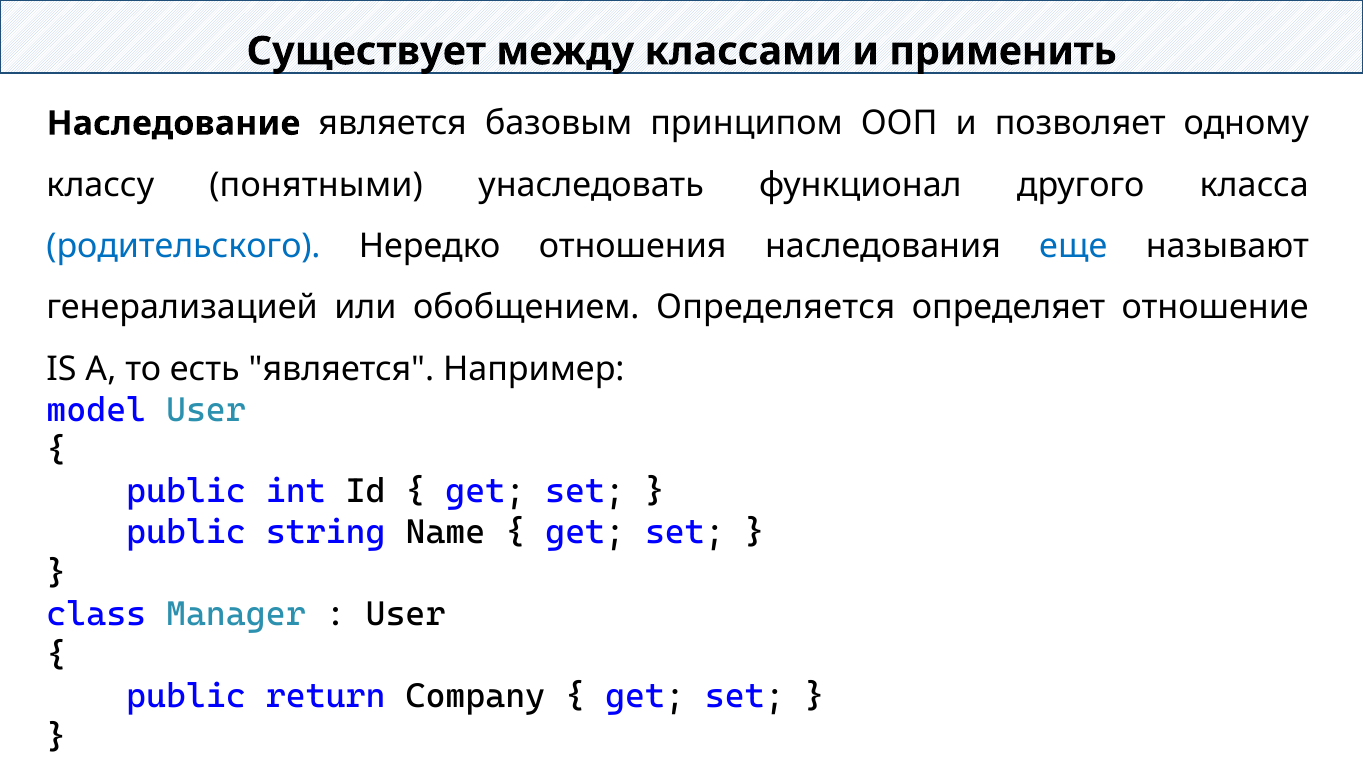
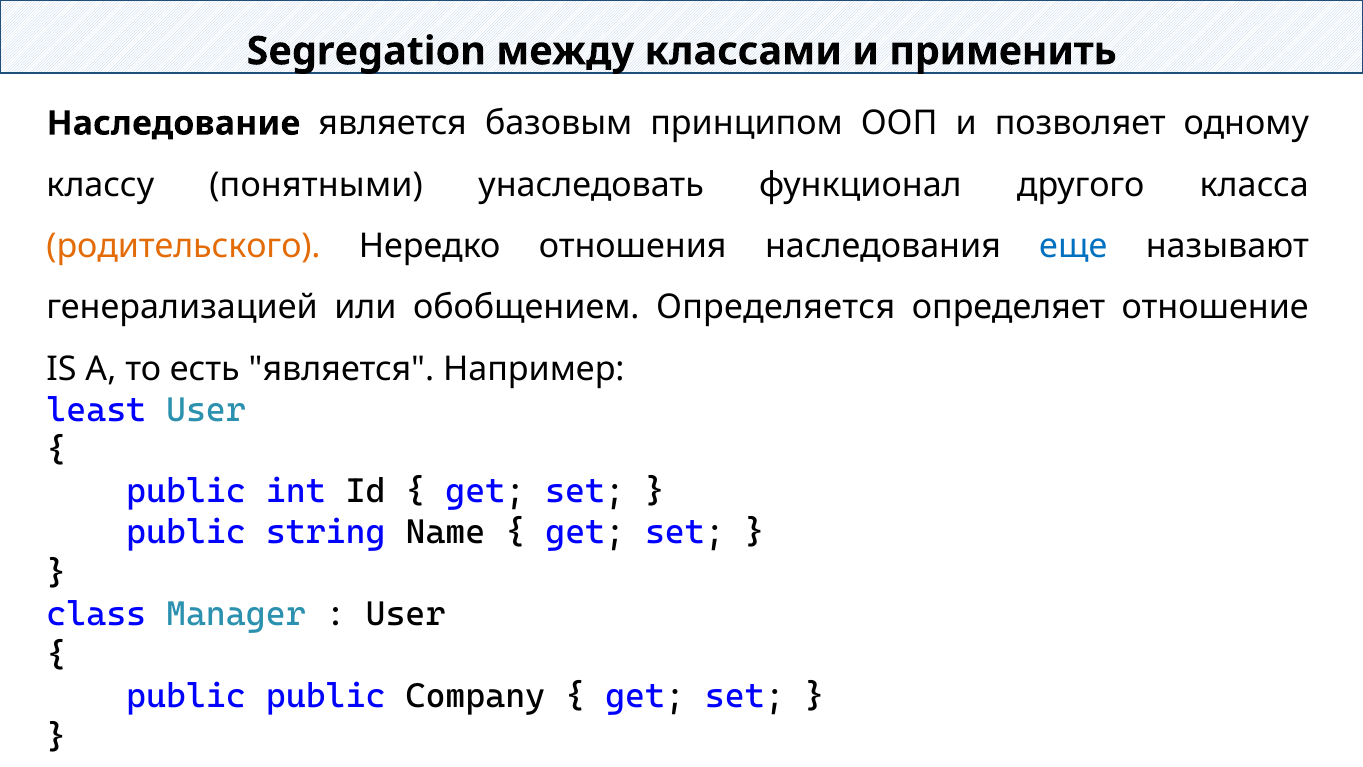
Существует: Существует -> Segregation (366, 51)
родительского colour: blue -> orange (184, 246)
model: model -> least (96, 410)
public return: return -> public (326, 696)
